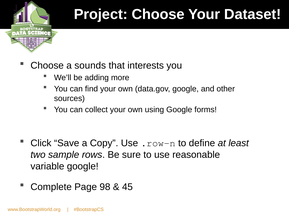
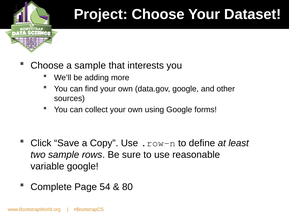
a sounds: sounds -> sample (90, 65)
98: 98 -> 54 (105, 187)
45: 45 -> 80 (127, 187)
